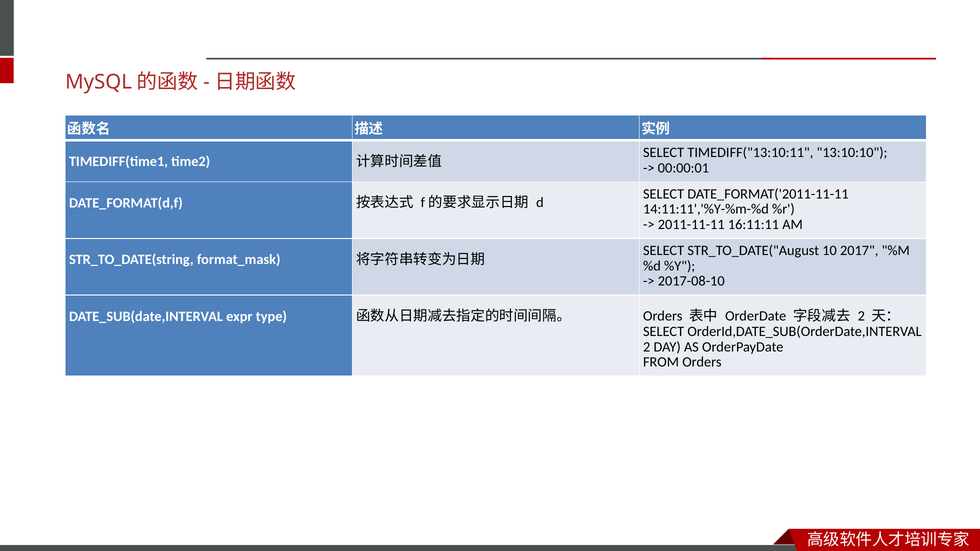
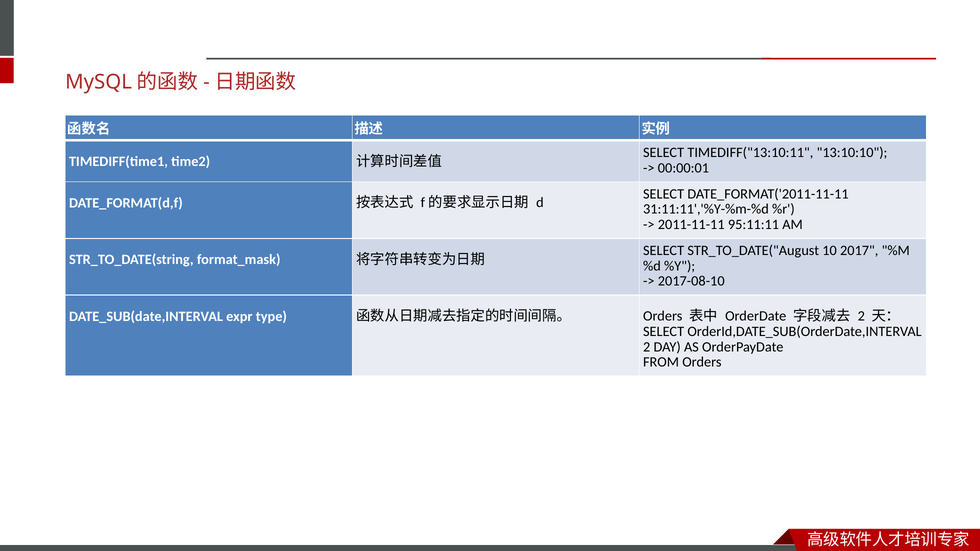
14:11:11','%Y-%m-%d: 14:11:11','%Y-%m-%d -> 31:11:11','%Y-%m-%d (706, 209)
16:11:11: 16:11:11 -> 95:11:11 (754, 225)
